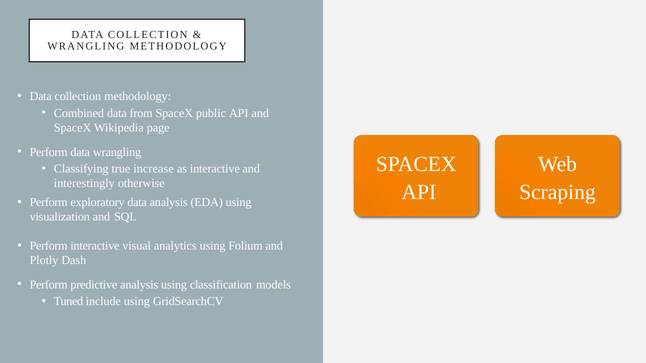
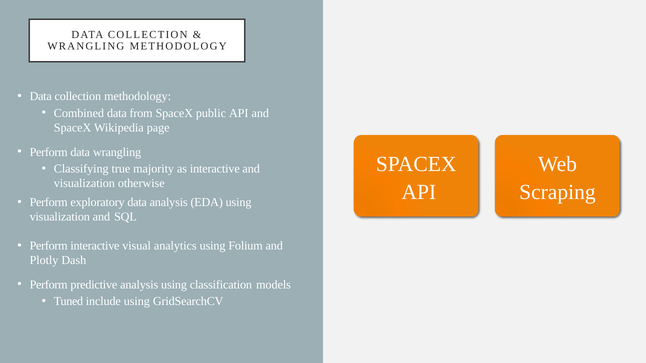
increase: increase -> majority (154, 169)
interestingly: interestingly -> visualization (84, 183)
